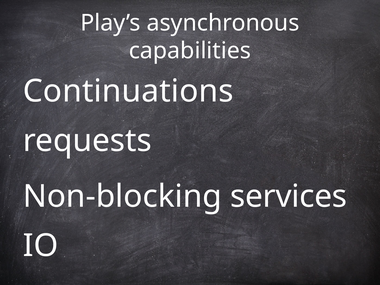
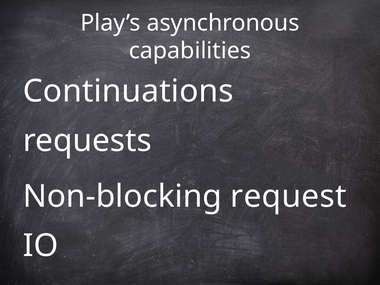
services: services -> request (288, 196)
